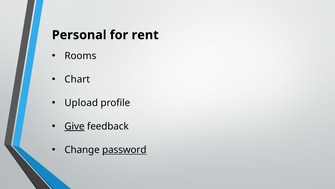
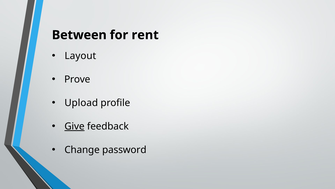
Personal: Personal -> Between (79, 35)
Rooms: Rooms -> Layout (80, 56)
Chart: Chart -> Prove (77, 79)
password underline: present -> none (124, 150)
